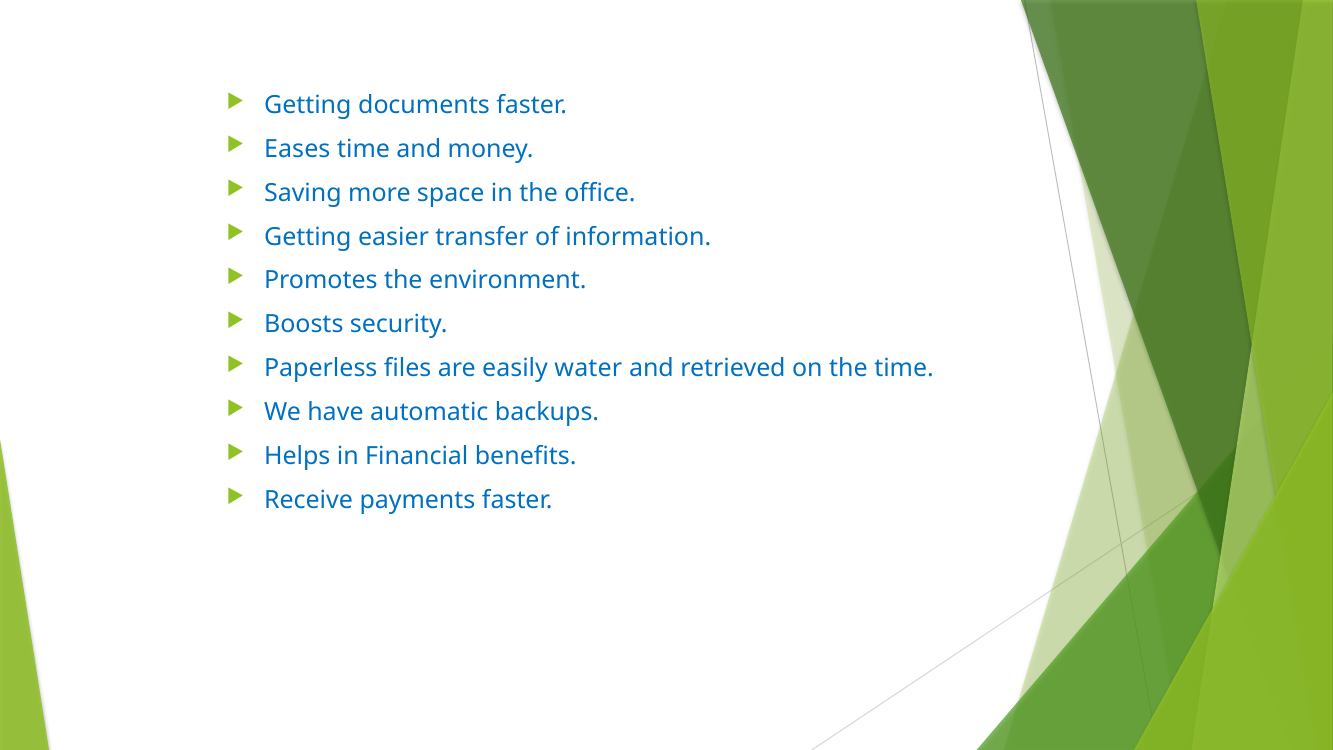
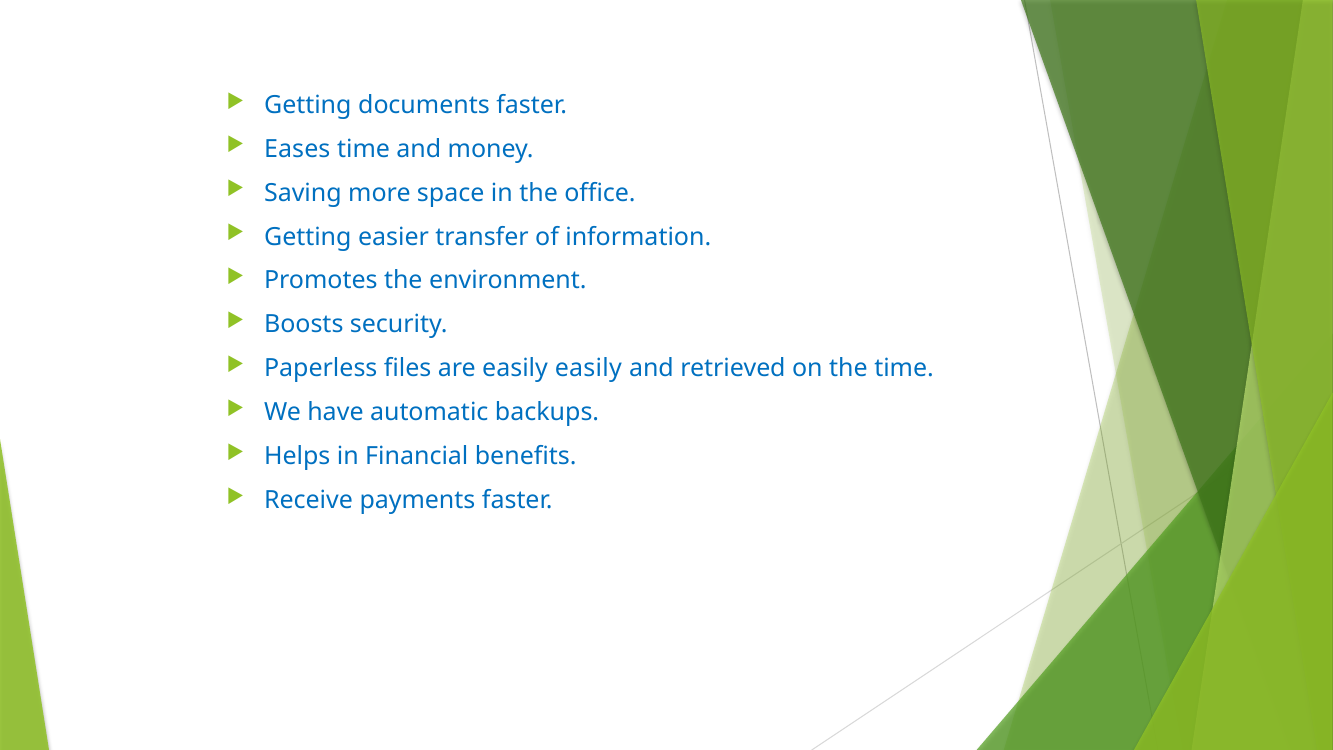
easily water: water -> easily (588, 368)
